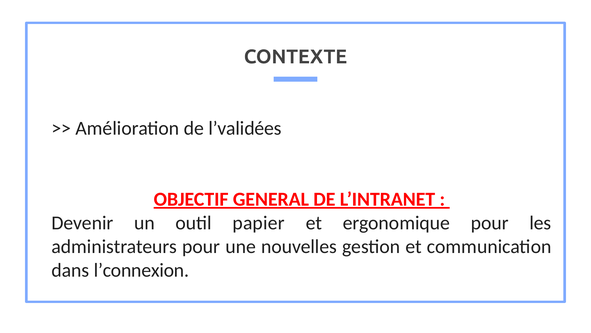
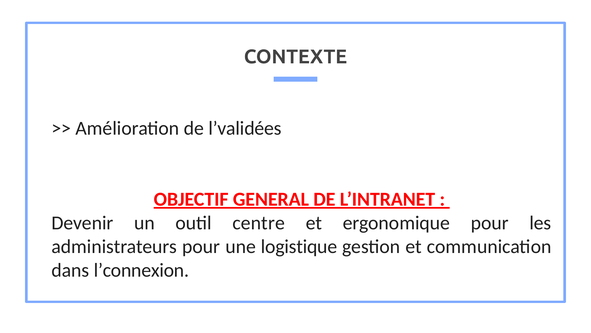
papier: papier -> centre (259, 223)
nouvelles: nouvelles -> logistique (299, 246)
